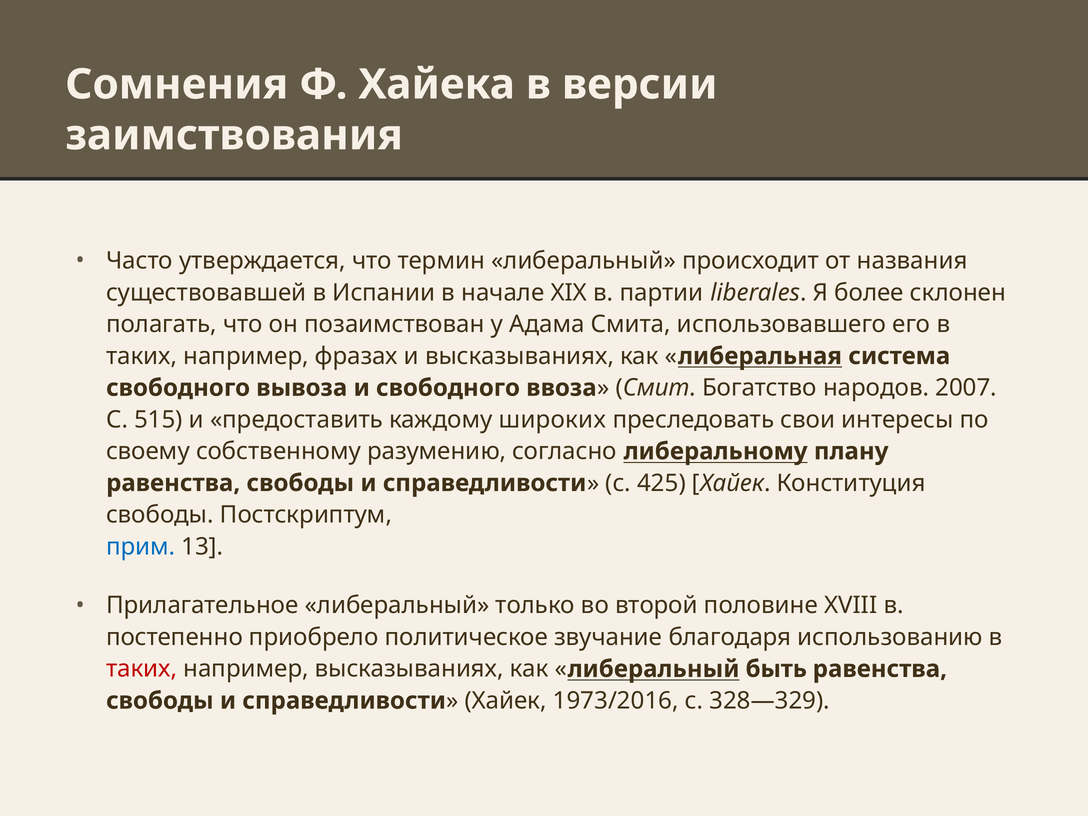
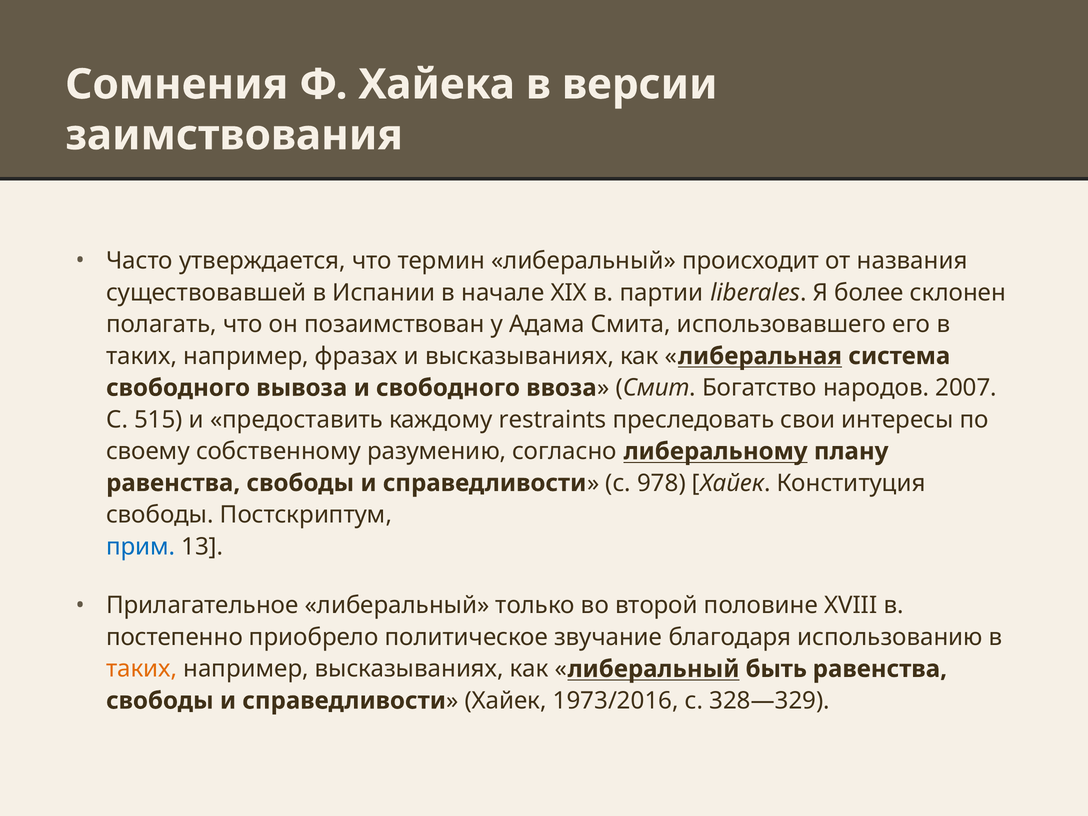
широких: широких -> restraints (553, 420)
425: 425 -> 978 (661, 483)
таких colour: red -> orange (142, 669)
